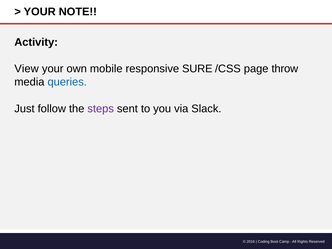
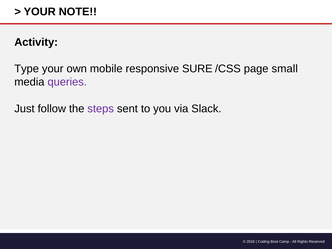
View: View -> Type (27, 69)
throw: throw -> small (285, 69)
queries colour: blue -> purple (67, 82)
